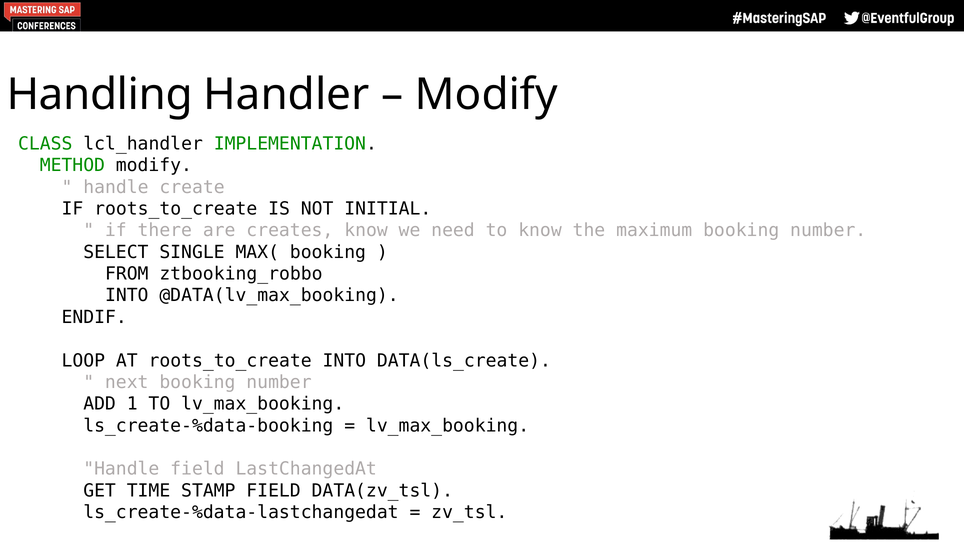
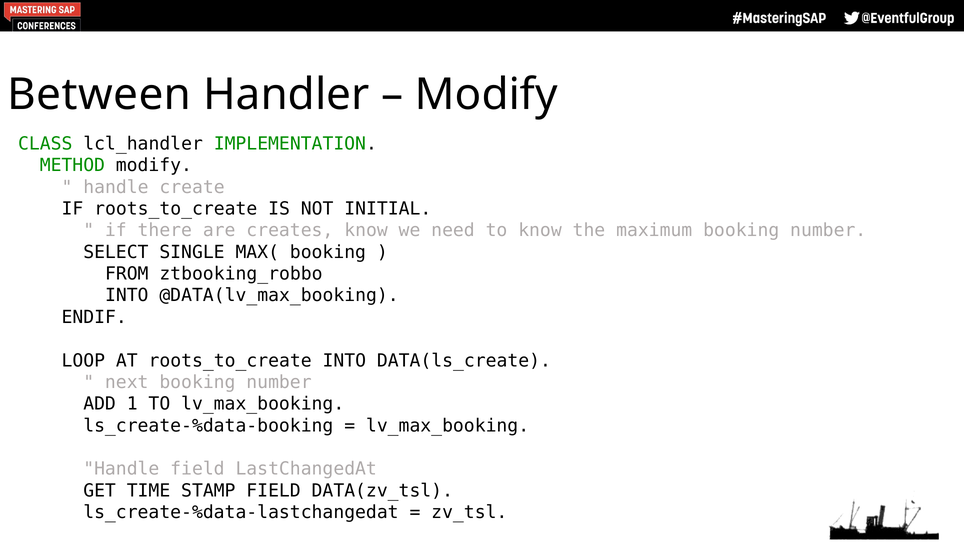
Handling: Handling -> Between (99, 95)
